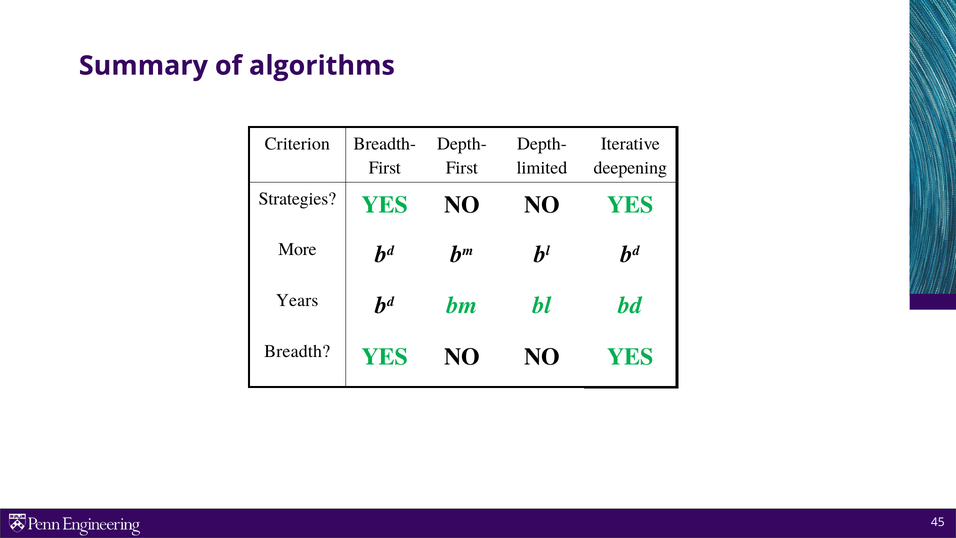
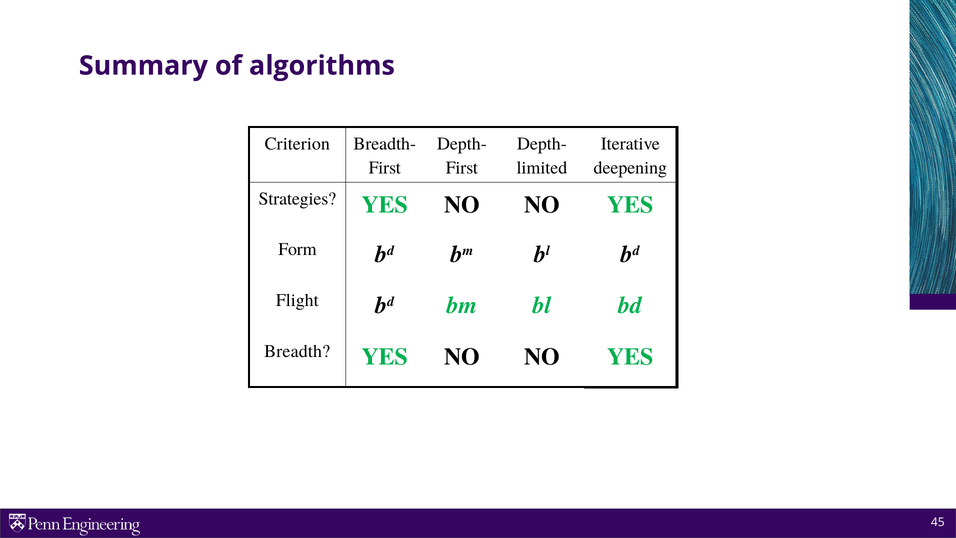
More: More -> Form (297, 249)
Years: Years -> Flight (297, 300)
